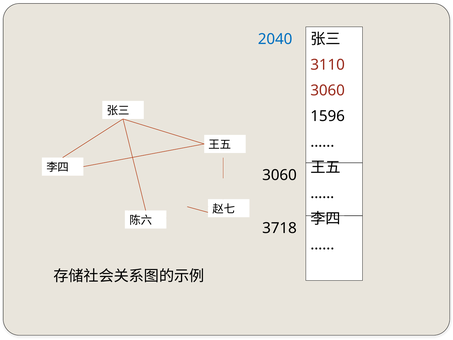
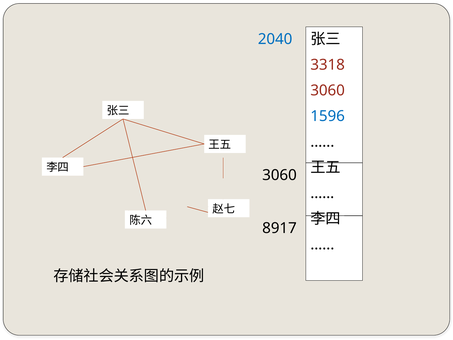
3110: 3110 -> 3318 (328, 65)
1596 colour: black -> blue (328, 116)
3718: 3718 -> 8917 (279, 228)
